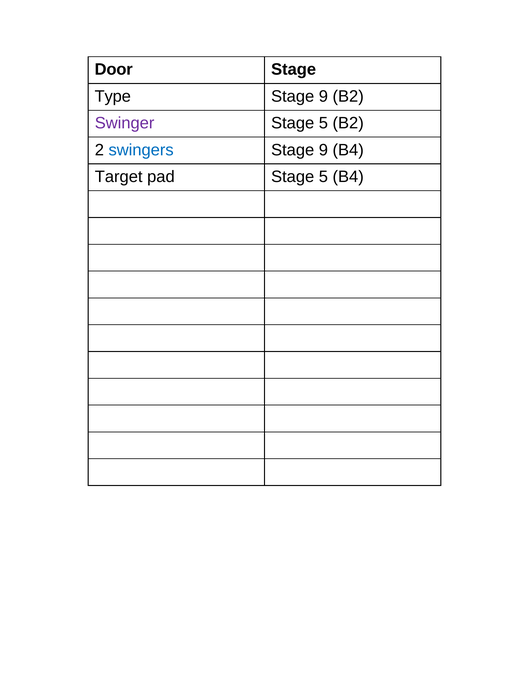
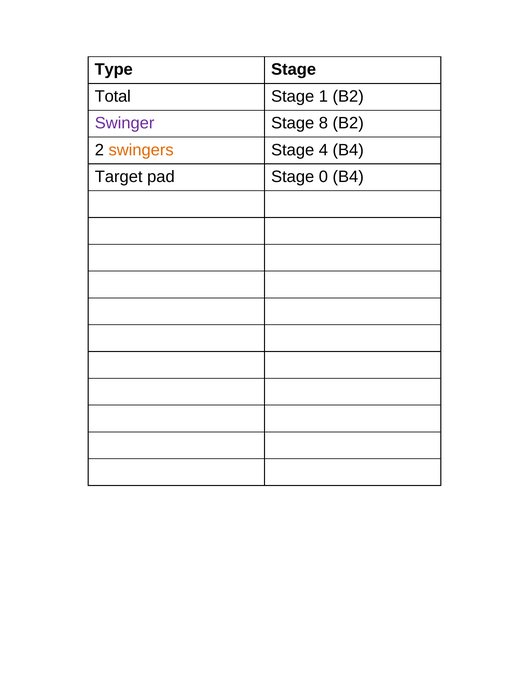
Door: Door -> Type (114, 70)
Type: Type -> Total (113, 96)
9: 9 -> 1 (323, 96)
5: 5 -> 8 (323, 123)
swingers colour: blue -> orange (141, 150)
9: 9 -> 4 (323, 150)
pad Stage 5: 5 -> 0 (323, 177)
